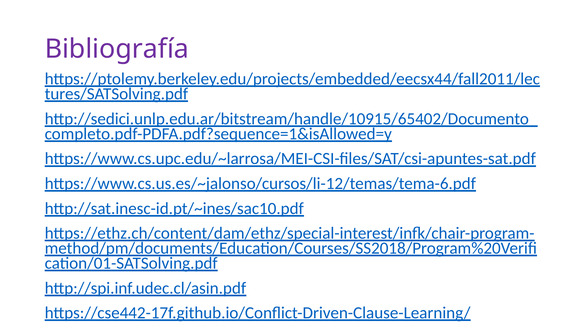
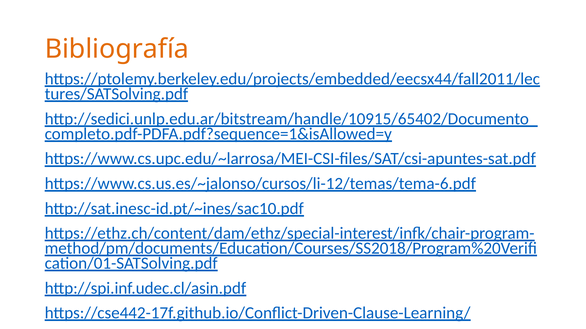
Bibliografía colour: purple -> orange (117, 49)
